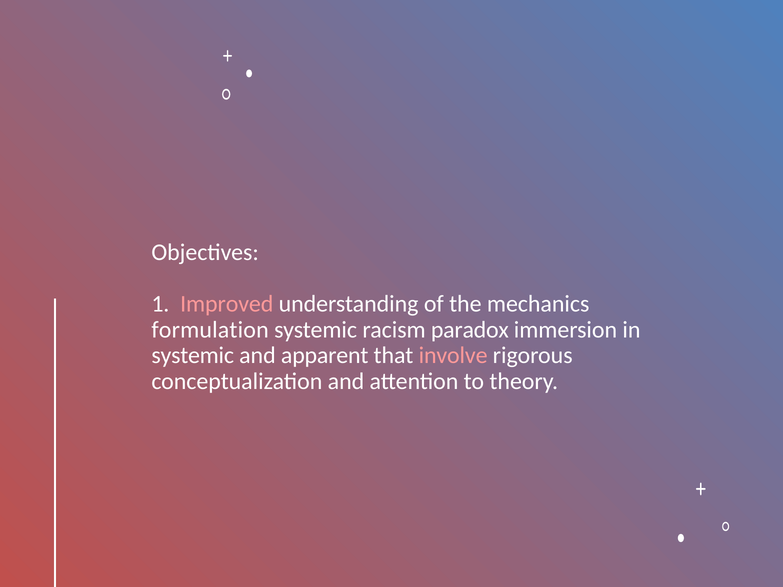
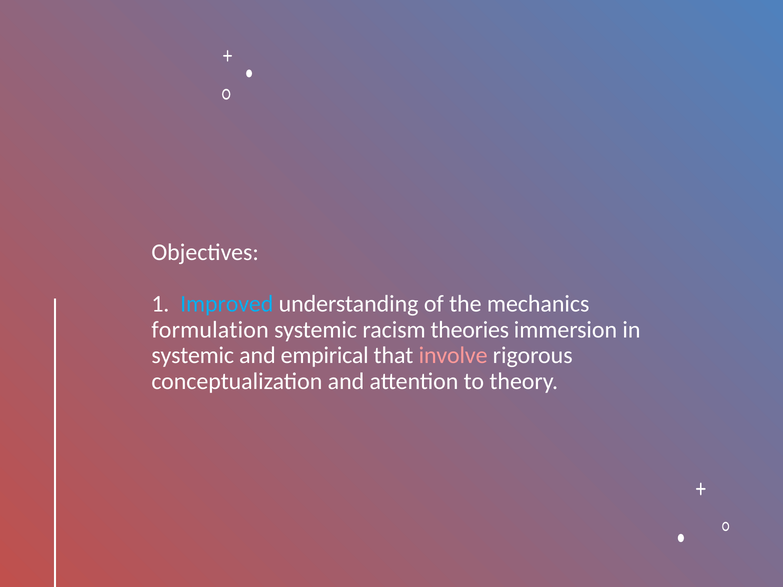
Improved colour: pink -> light blue (227, 304)
paradox: paradox -> theories (470, 330)
apparent: apparent -> empirical (325, 356)
